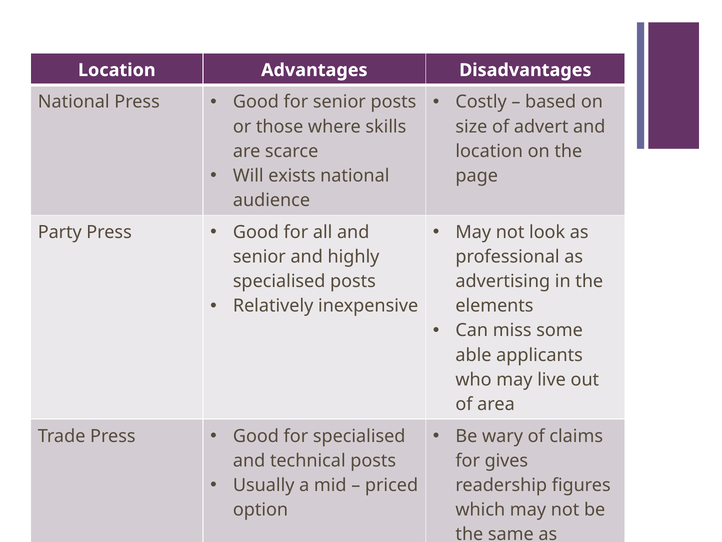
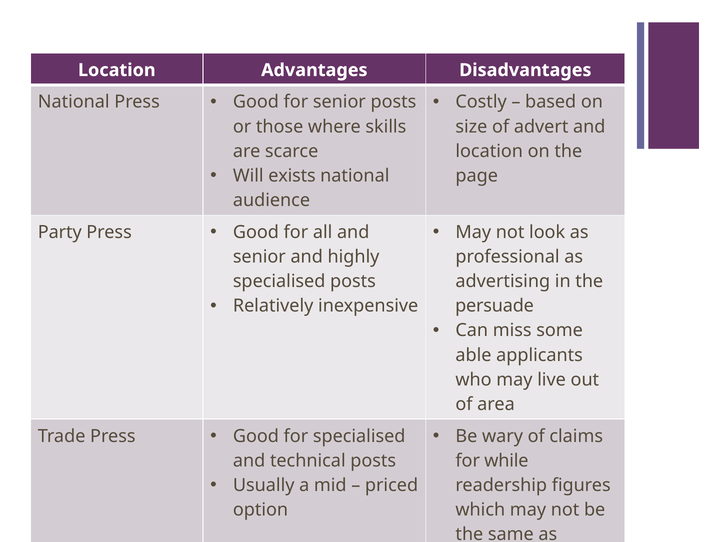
elements: elements -> persuade (495, 306)
gives: gives -> while (506, 460)
